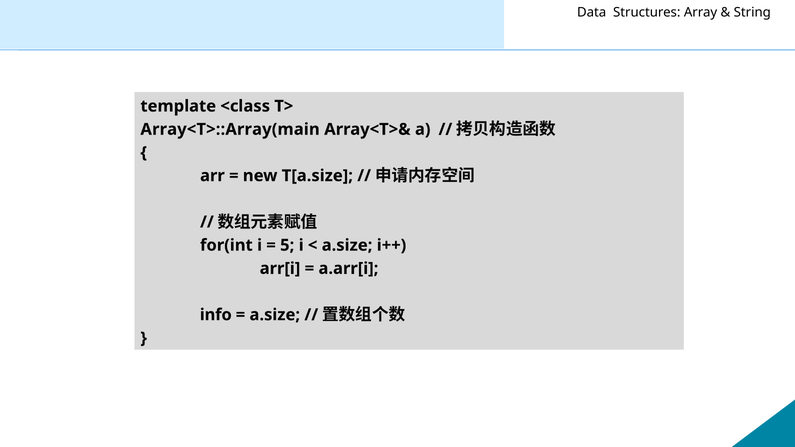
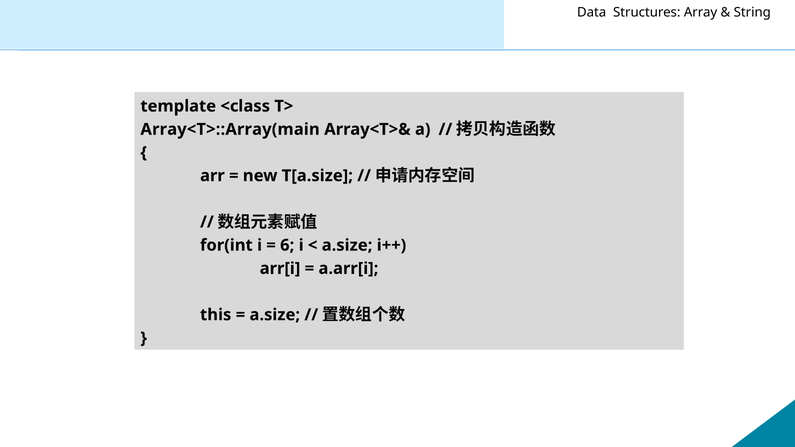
5: 5 -> 6 (287, 245)
info: info -> this (216, 315)
